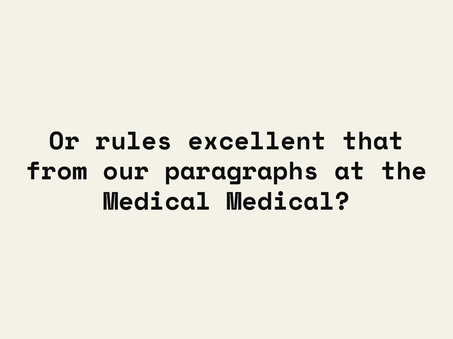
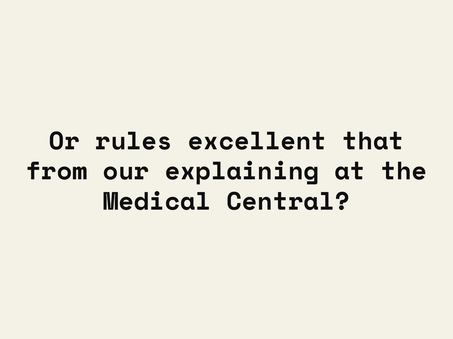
paragraphs: paragraphs -> explaining (242, 172)
Medical Medical: Medical -> Central (288, 202)
